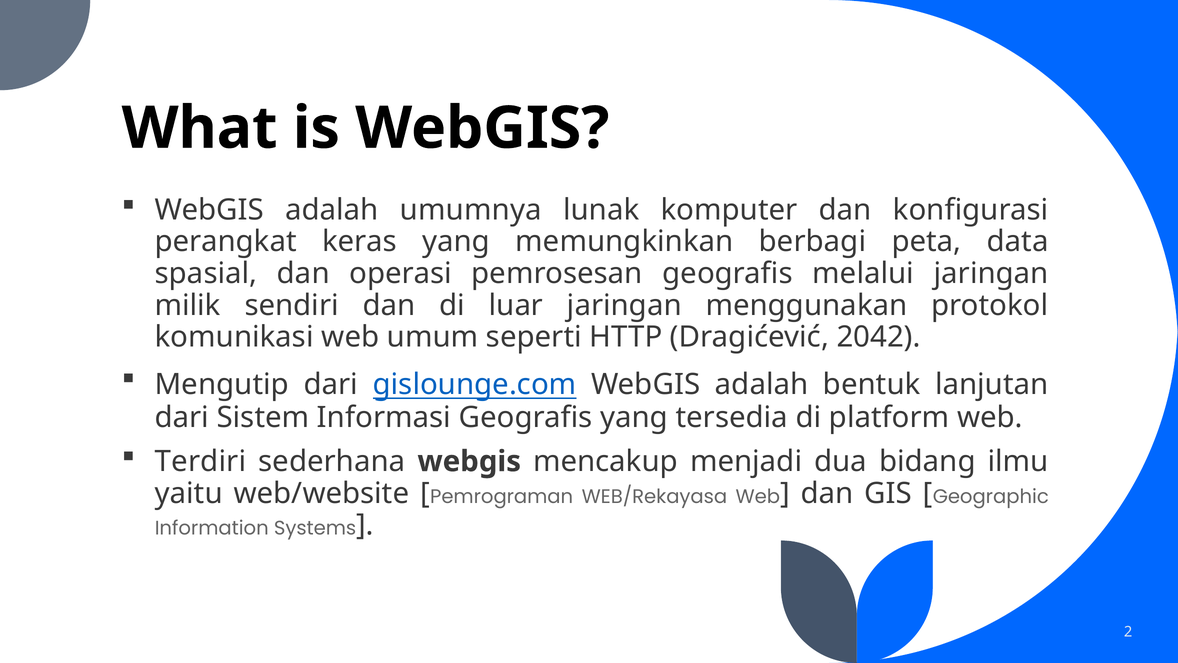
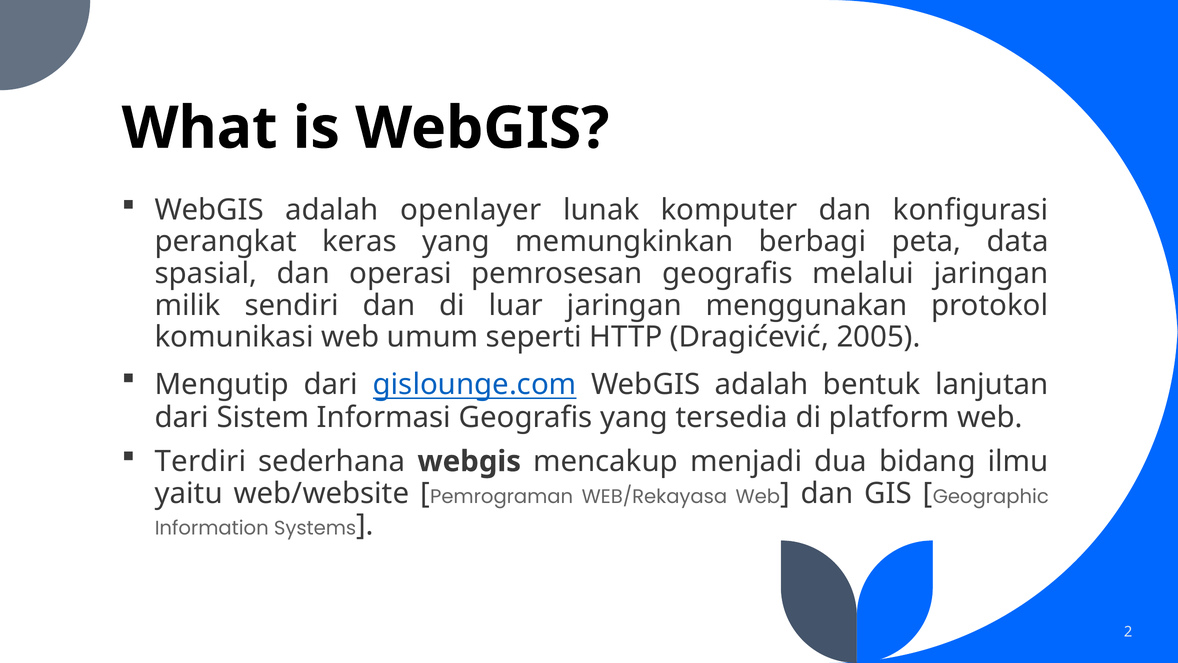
umumnya: umumnya -> openlayer (471, 210)
2042: 2042 -> 2005 (879, 337)
